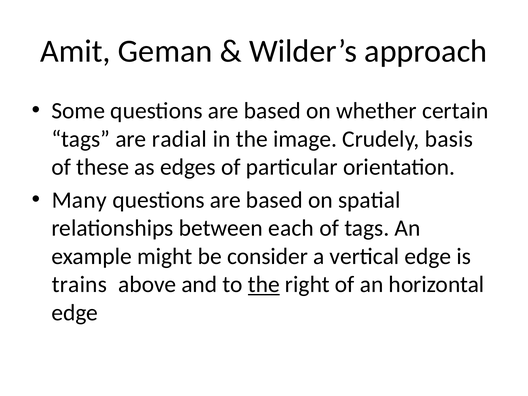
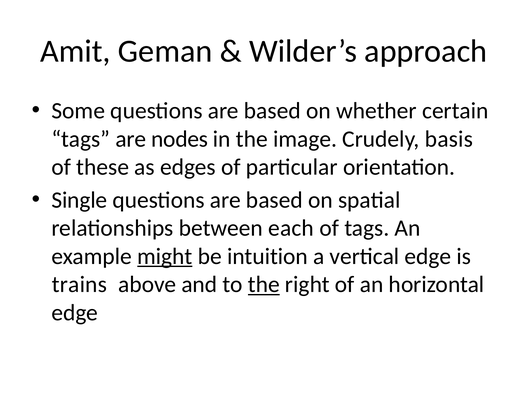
radial: radial -> nodes (180, 139)
Many: Many -> Single (79, 200)
might underline: none -> present (165, 256)
consider: consider -> intuition (267, 256)
